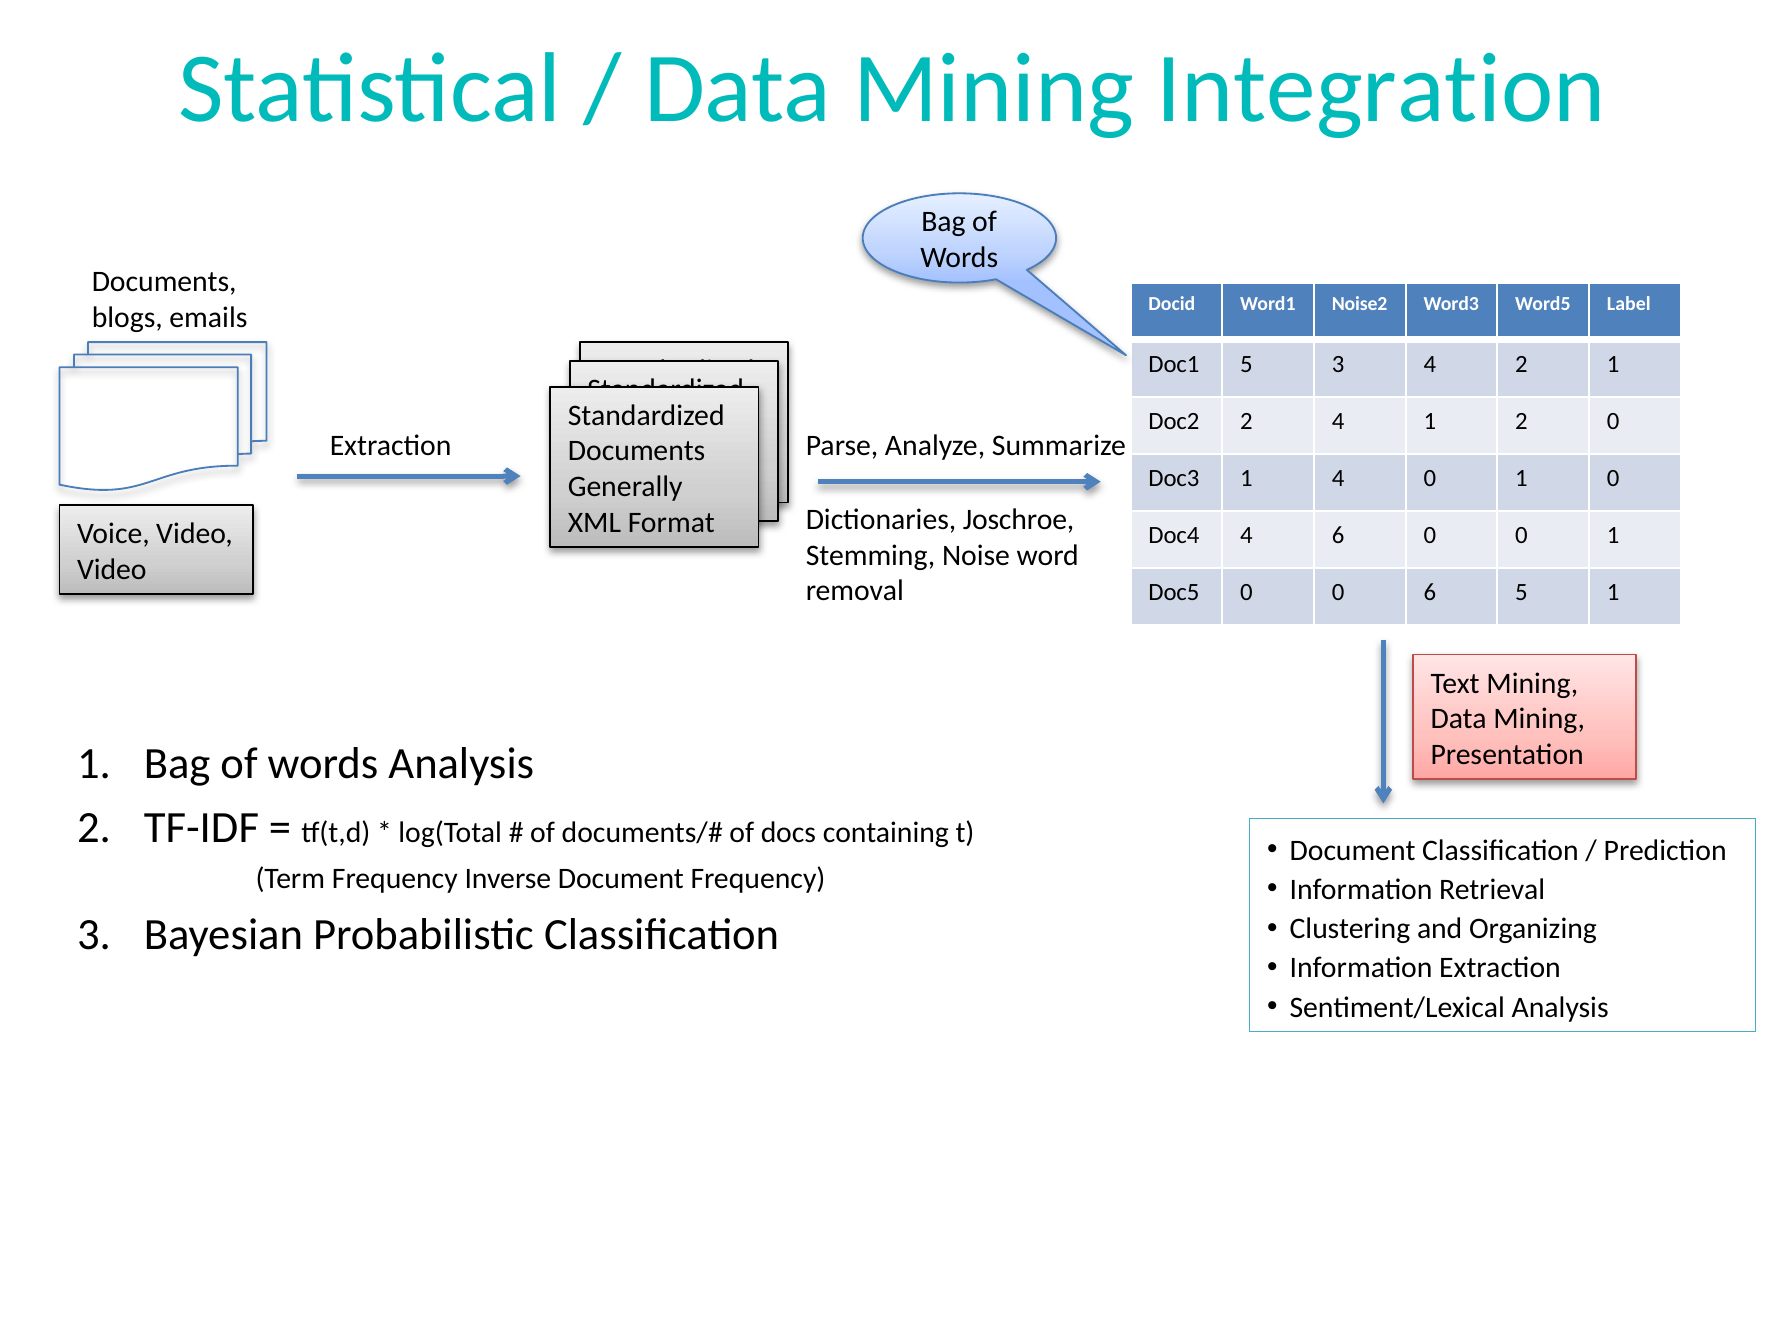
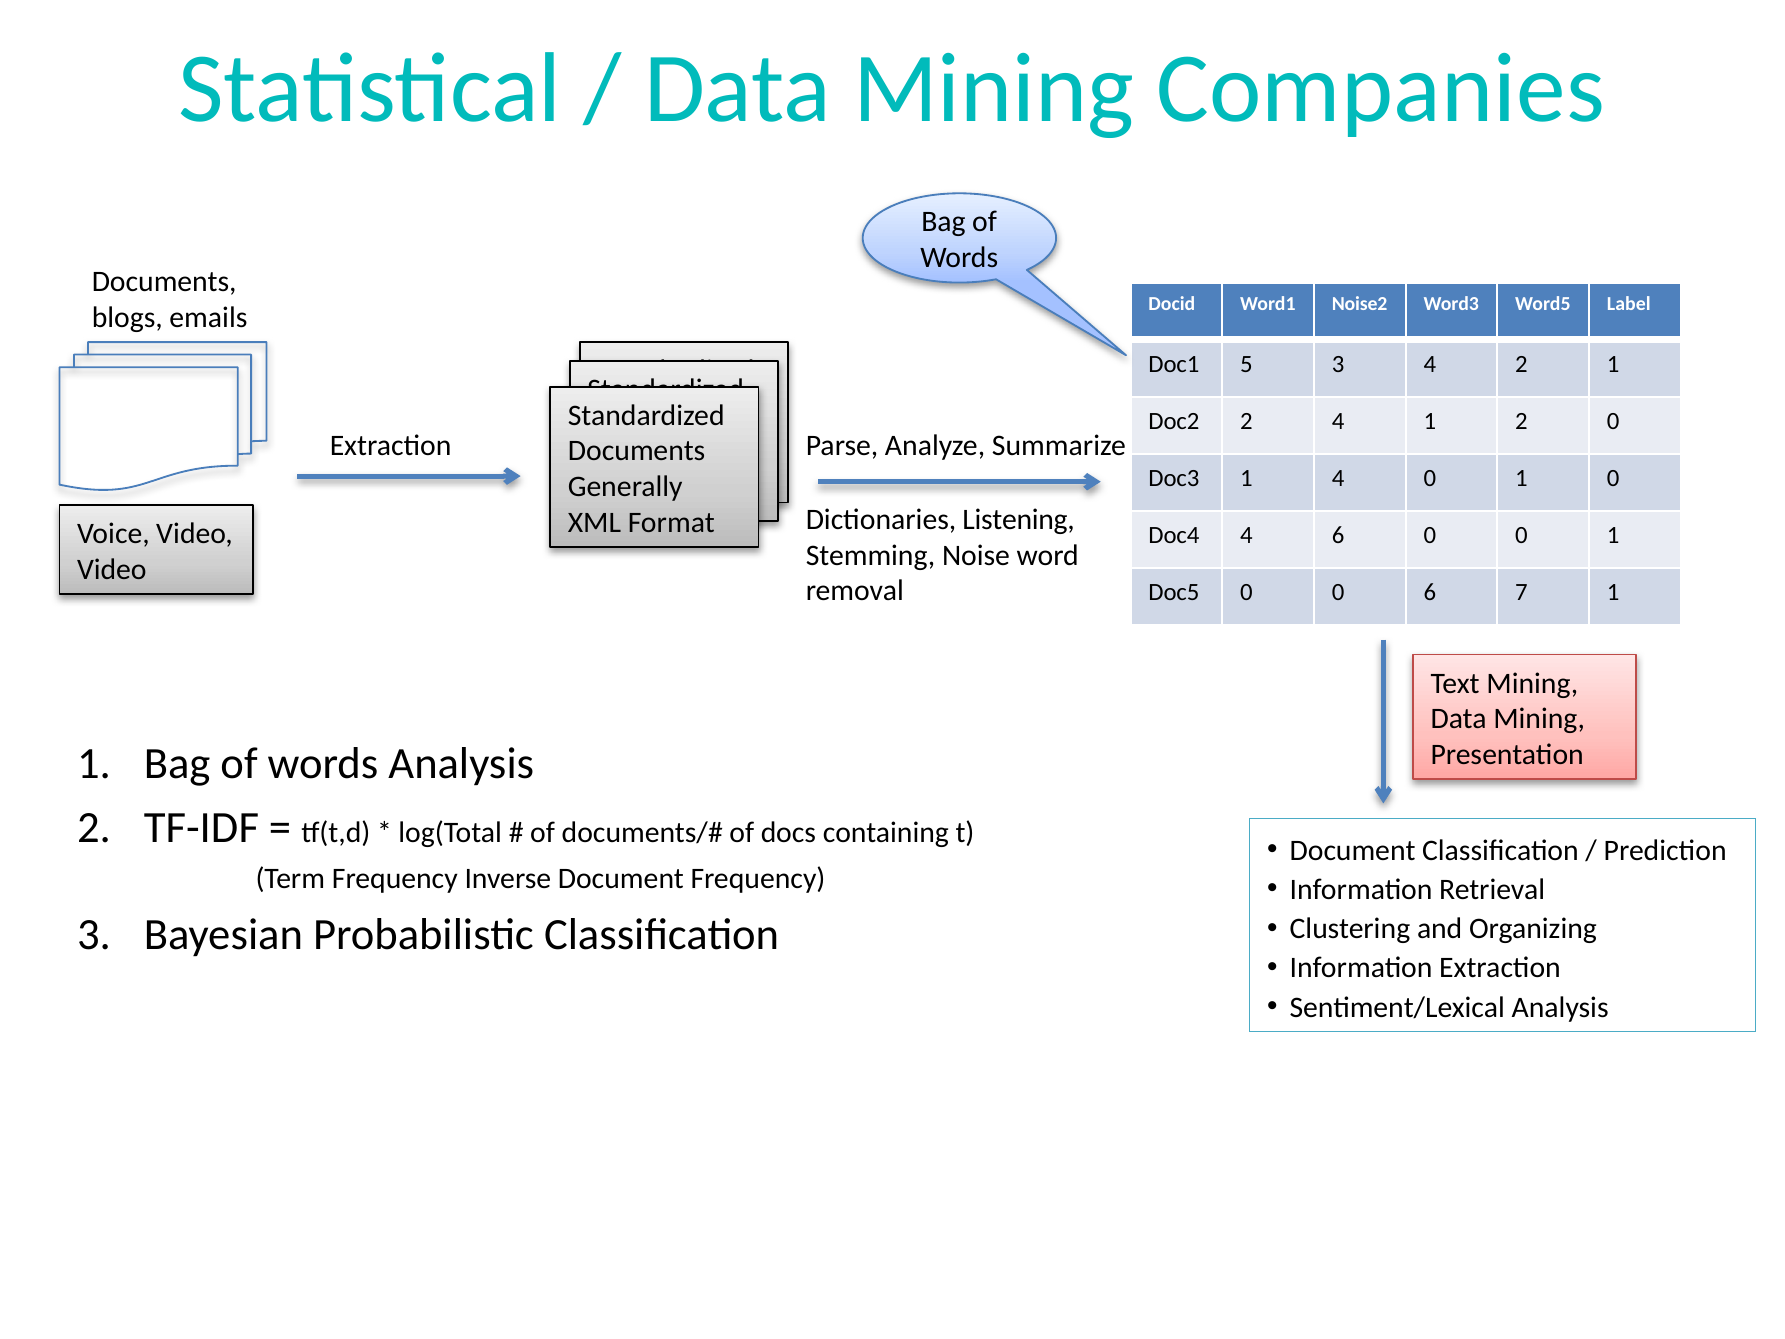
Integration: Integration -> Companies (1381, 89)
Joschroe: Joschroe -> Listening (1019, 520)
6 5: 5 -> 7 (1521, 592)
